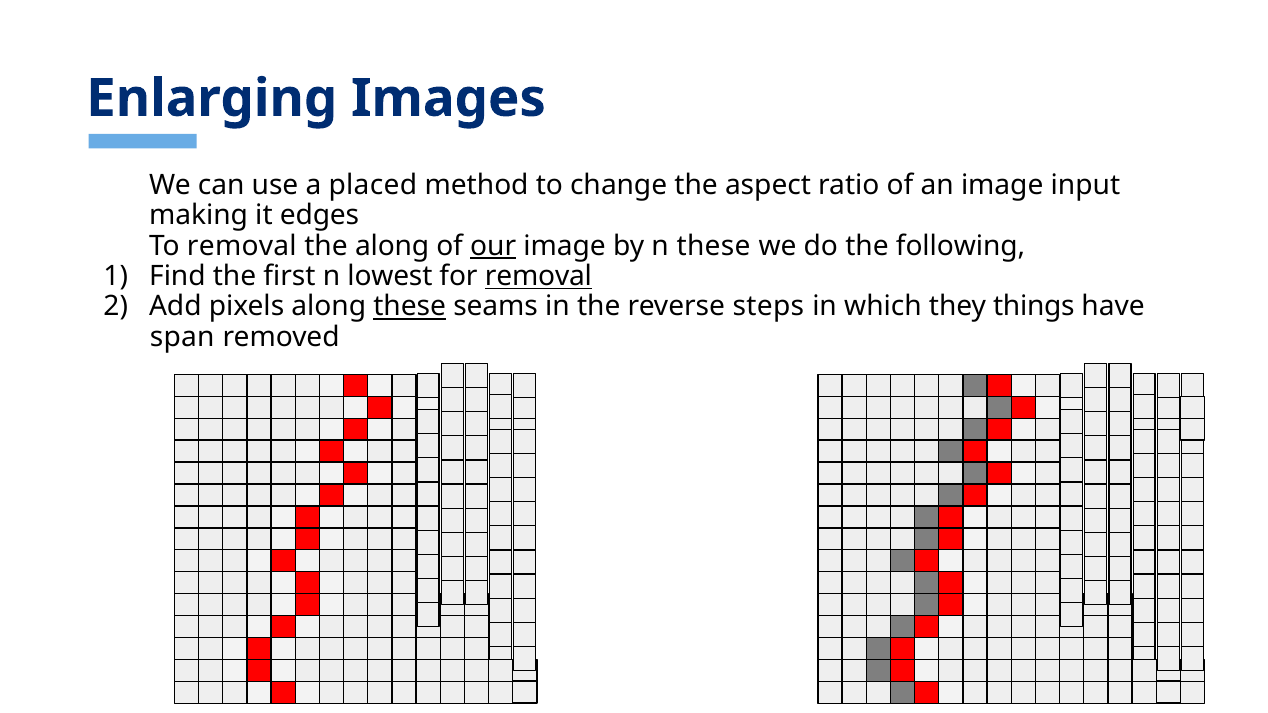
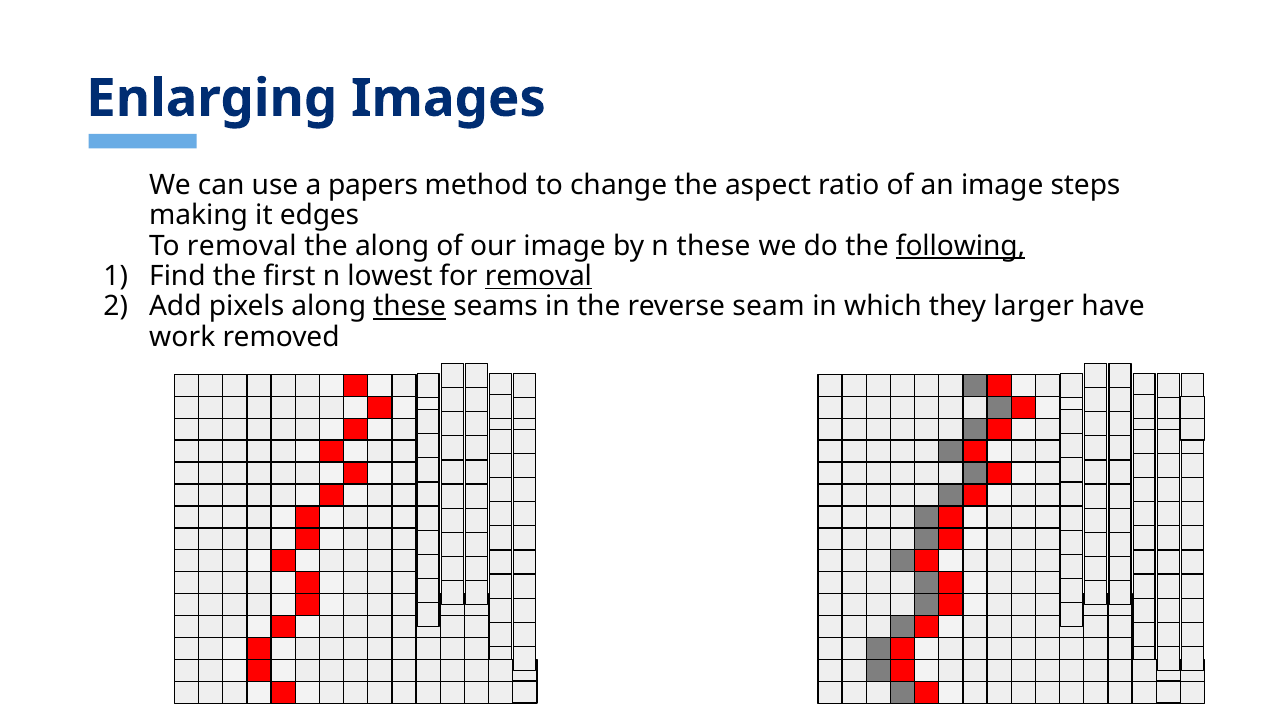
placed: placed -> papers (373, 185)
input: input -> steps (1086, 185)
our underline: present -> none (493, 246)
following underline: none -> present (961, 246)
steps: steps -> seam (768, 307)
things: things -> larger (1034, 307)
span: span -> work (182, 337)
